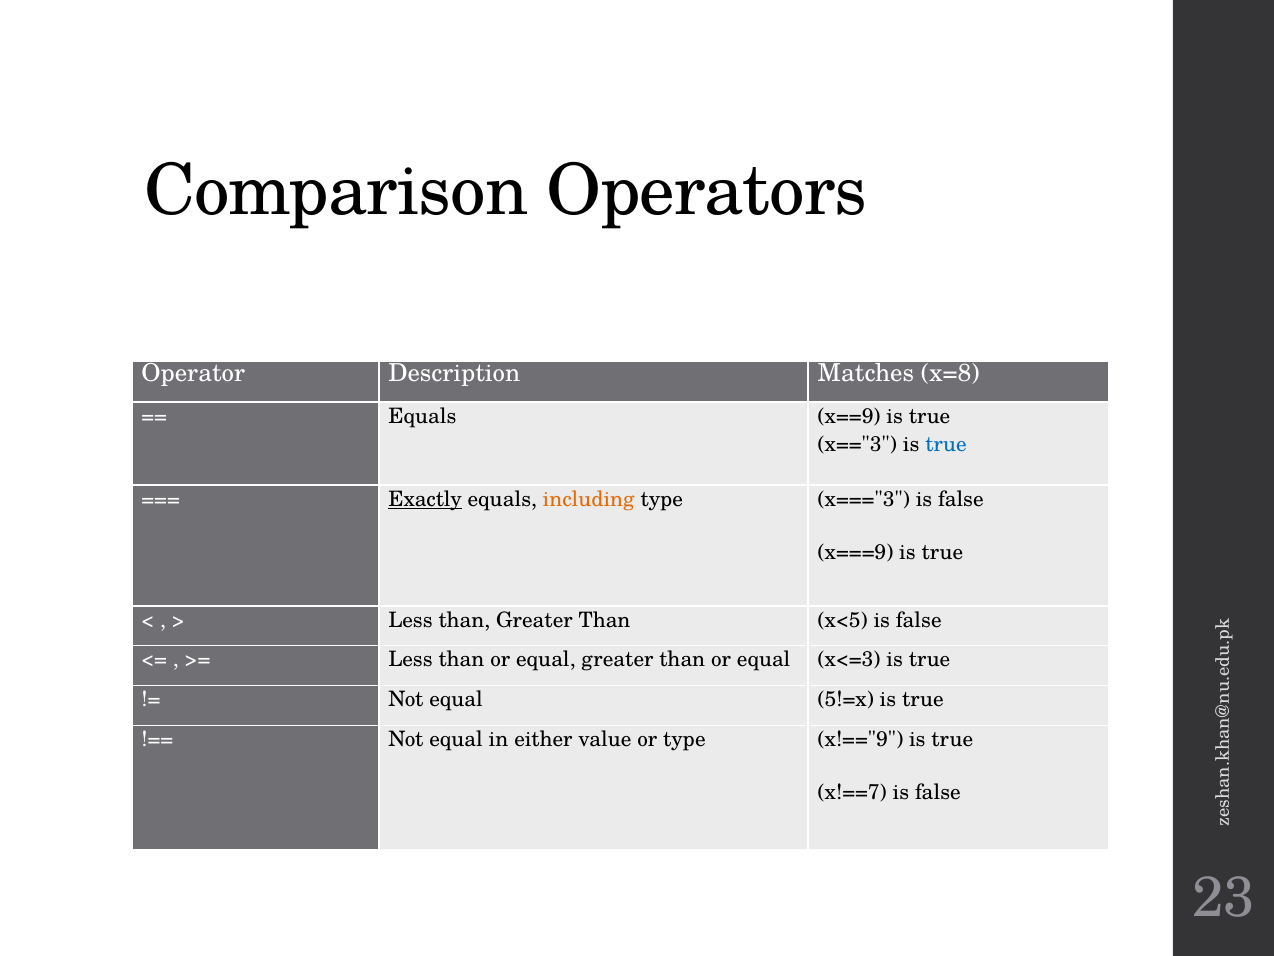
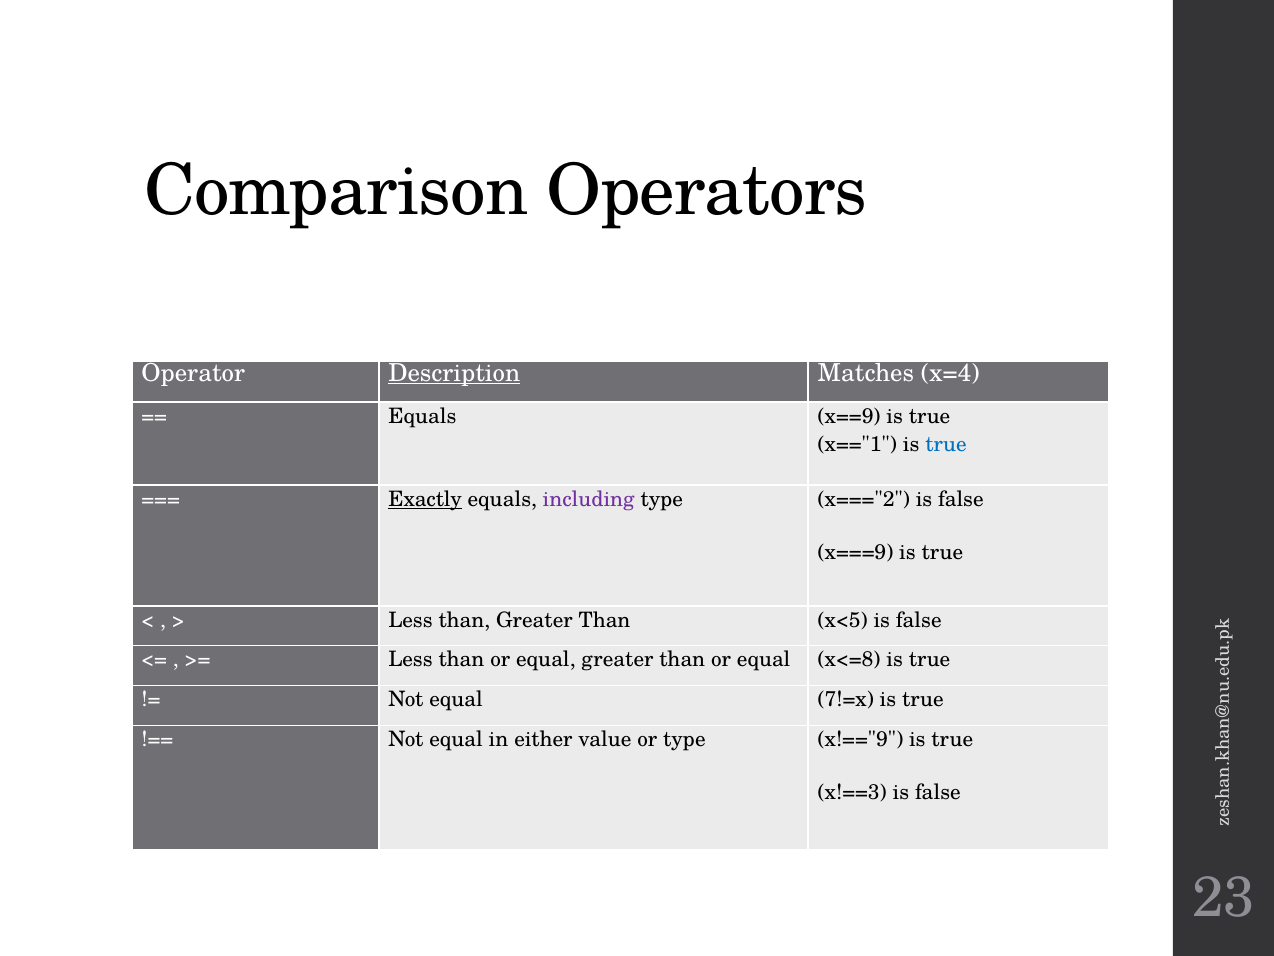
Description underline: none -> present (454, 373)
x=8: x=8 -> x=4 (950, 373)
x=="3: x=="3 -> x=="1 (857, 444)
including colour: orange -> purple (589, 499)
x==="3: x==="3 -> x==="2 (864, 499)
x<=3: x<=3 -> x<=8 (849, 660)
5!=x: 5!=x -> 7!=x (846, 699)
x!==7: x!==7 -> x!==3 (852, 792)
